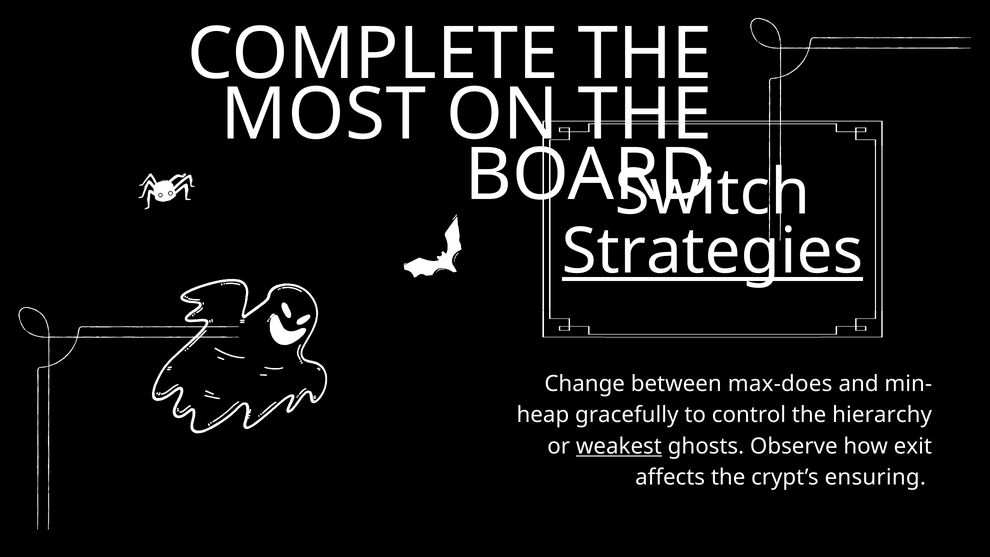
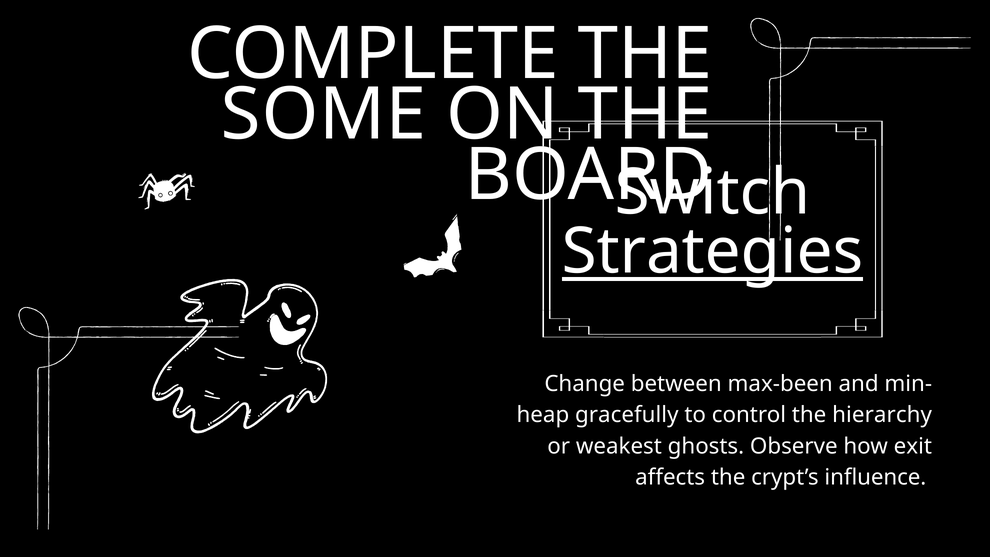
MOST: MOST -> SOME (324, 115)
max-does: max-does -> max-been (780, 384)
weakest underline: present -> none (619, 446)
ensuring: ensuring -> influence (875, 478)
